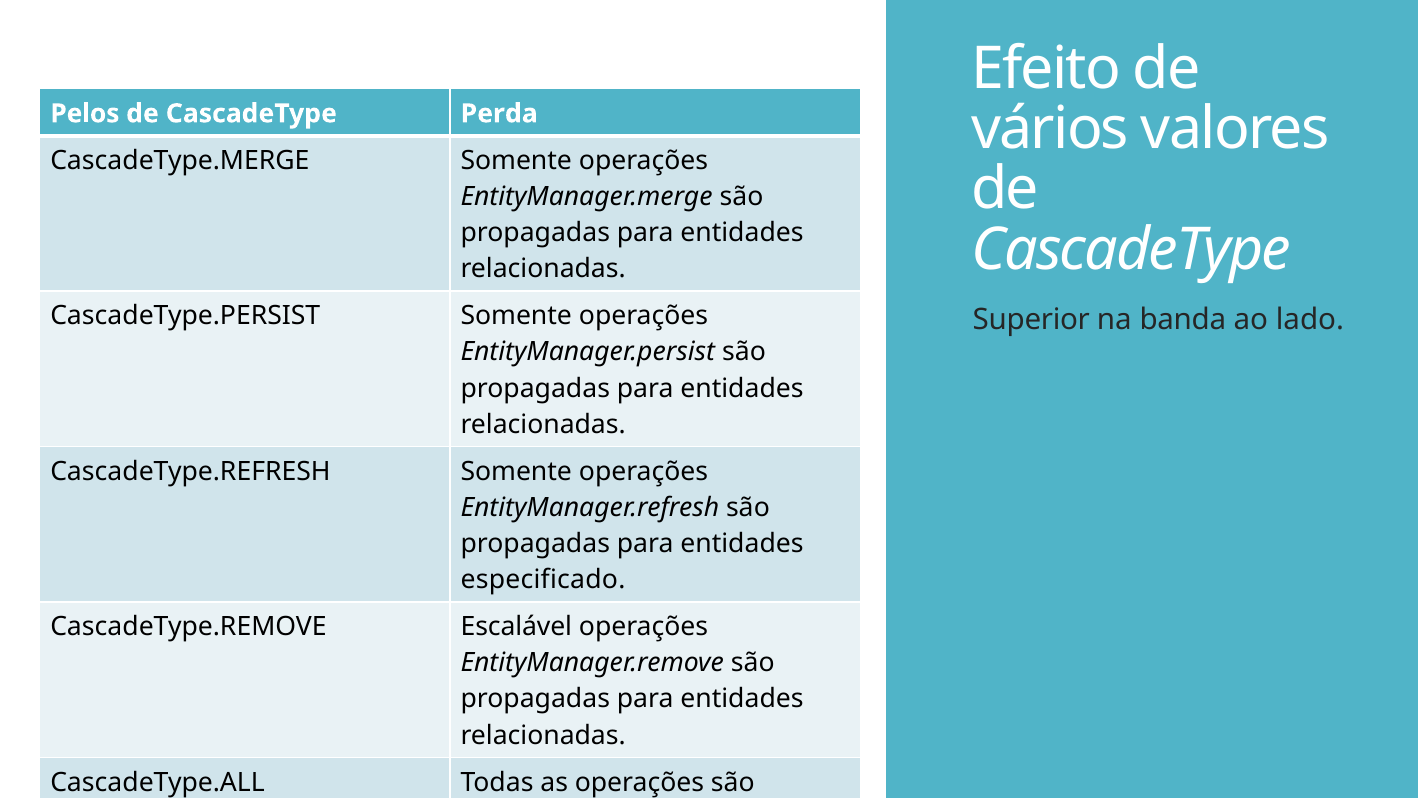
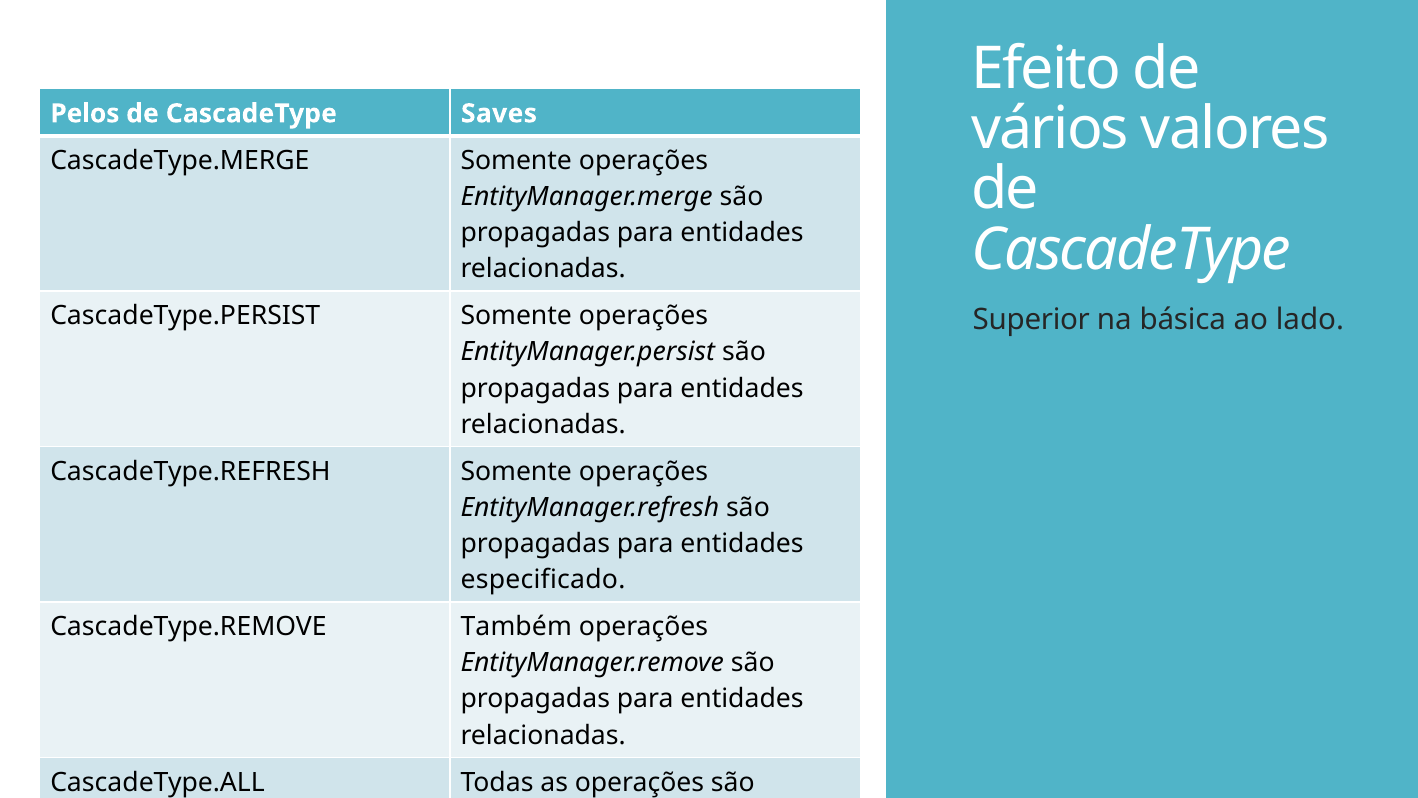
Perda: Perda -> Saves (499, 114)
banda: banda -> básica (1183, 319)
Escalável: Escalável -> Também (516, 627)
